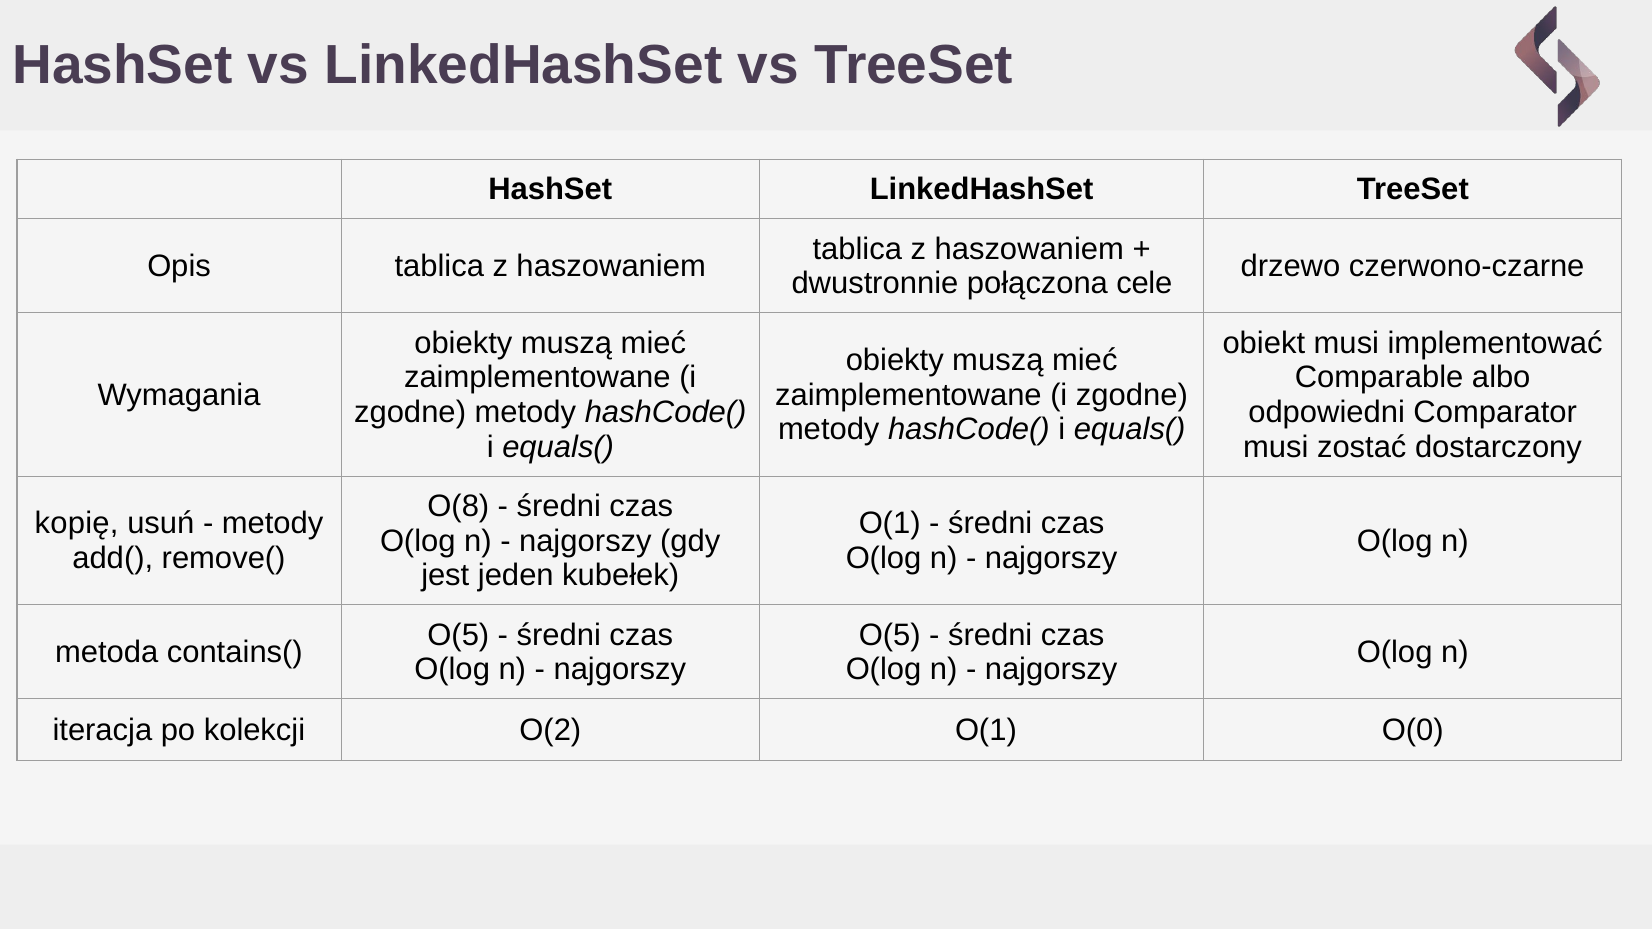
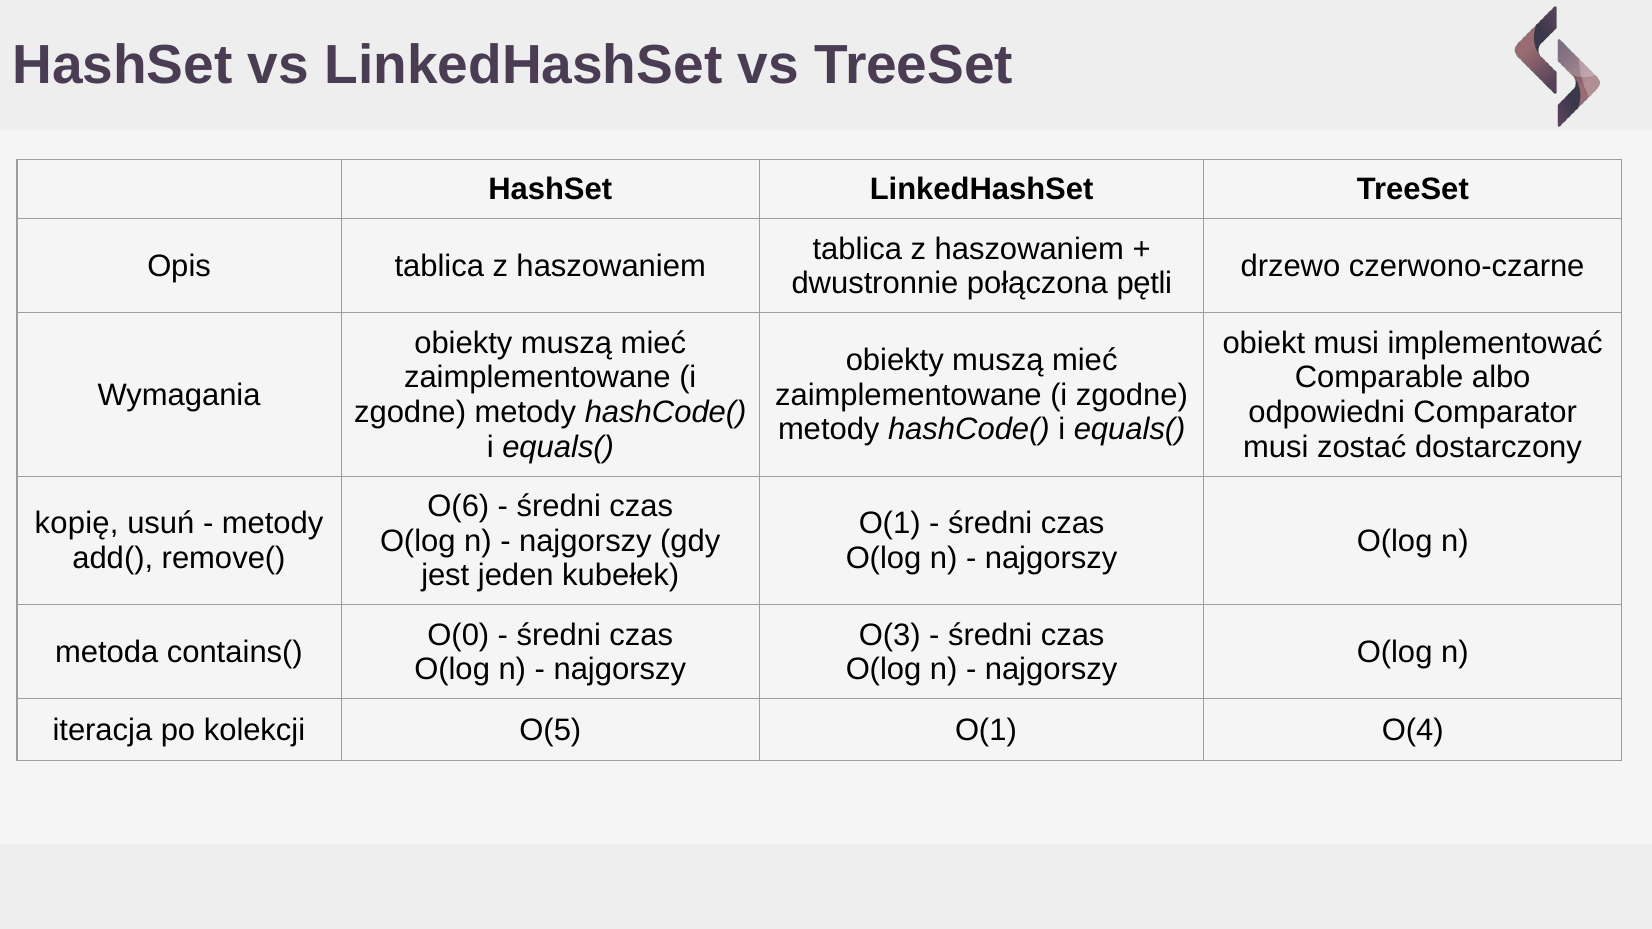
cele: cele -> pętli (1144, 284)
O(8: O(8 -> O(6 (458, 506)
O(5: O(5 -> O(0 (458, 635)
O(5: O(5 -> O(3 (890, 635)
O(2: O(2 -> O(5 (550, 731)
O(0: O(0 -> O(4 (1413, 731)
